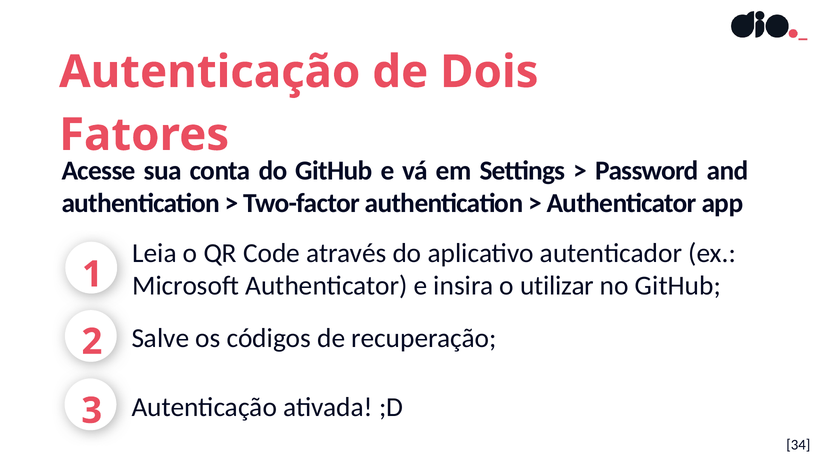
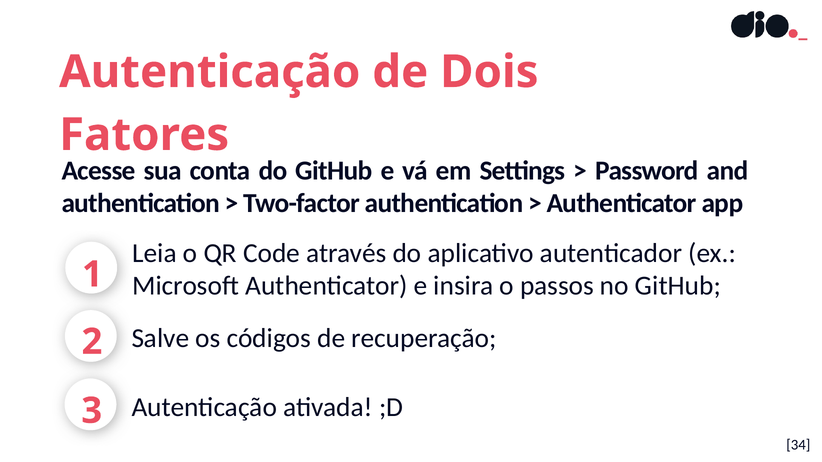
utilizar: utilizar -> passos (557, 286)
